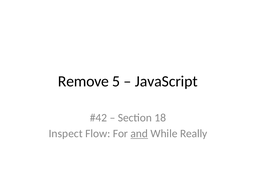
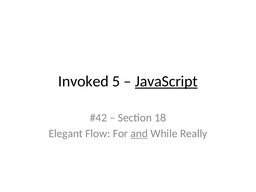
Remove: Remove -> Invoked (83, 81)
JavaScript underline: none -> present (166, 81)
Inspect: Inspect -> Elegant (66, 134)
